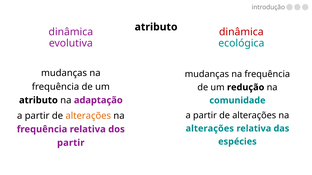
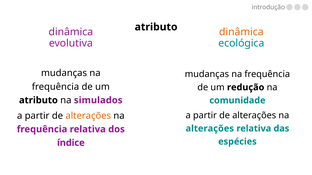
dinâmica colour: red -> orange (241, 32)
adaptação: adaptação -> simulados (98, 100)
partir: partir -> índice (71, 143)
